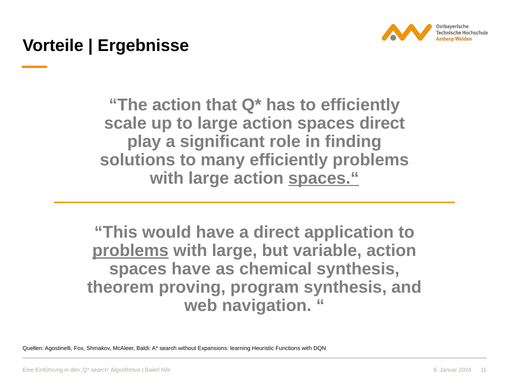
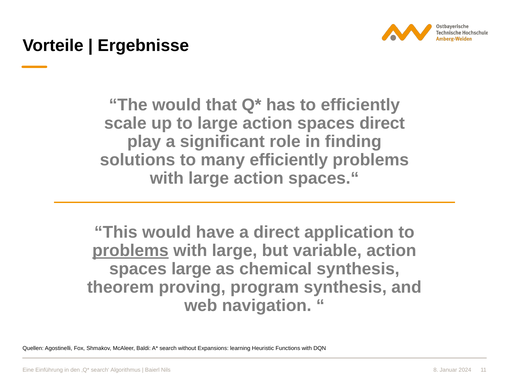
The action: action -> would (177, 105)
spaces.“ underline: present -> none (324, 178)
spaces have: have -> large (191, 269)
